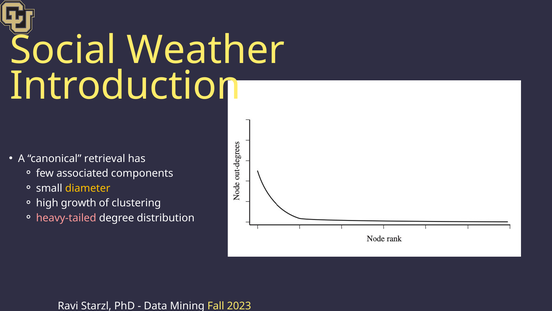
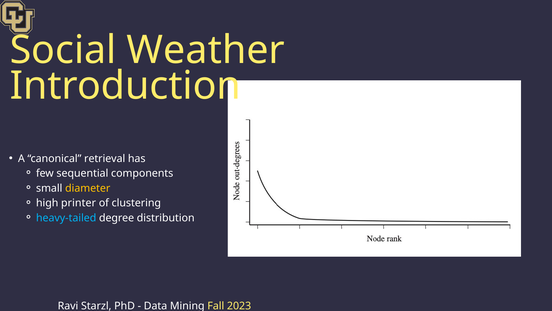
associated: associated -> sequential (82, 173)
growth: growth -> printer (79, 203)
heavy-tailed colour: pink -> light blue (66, 218)
